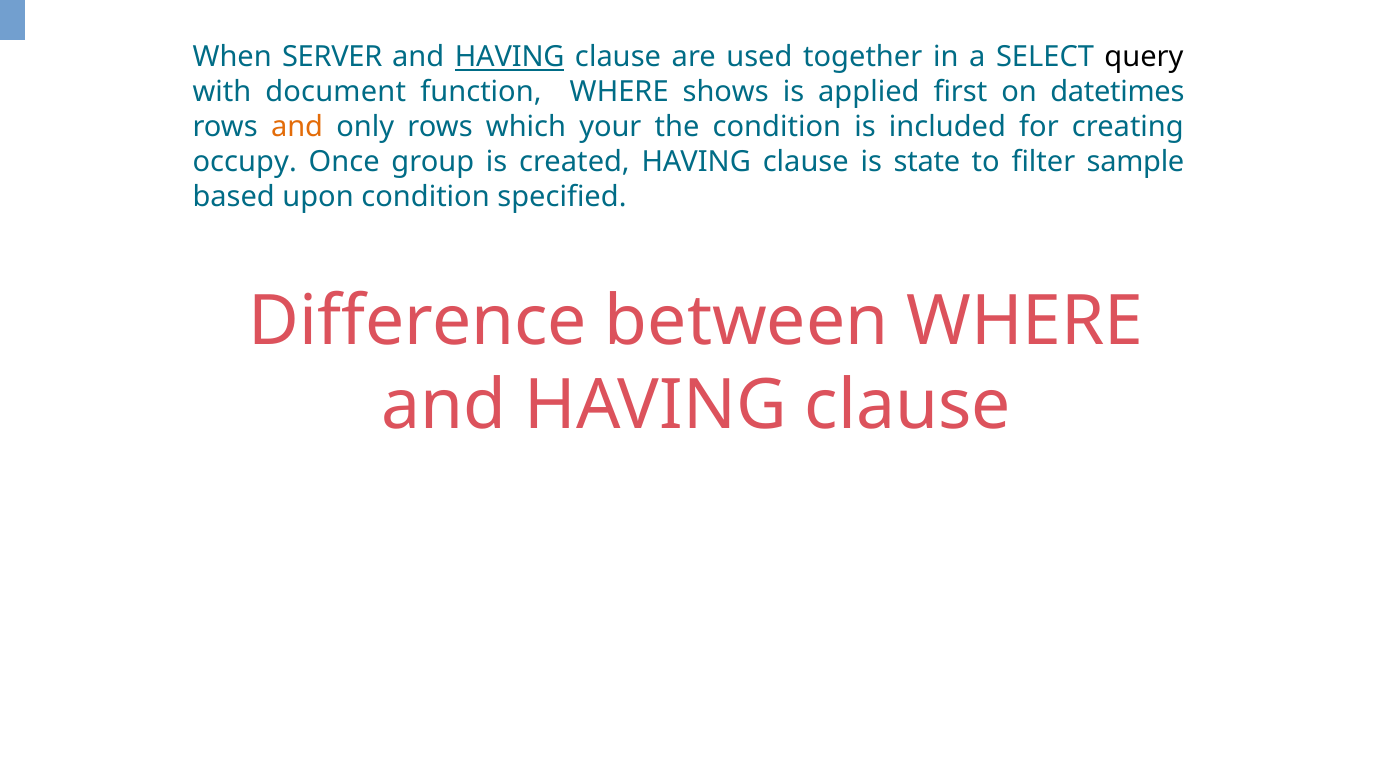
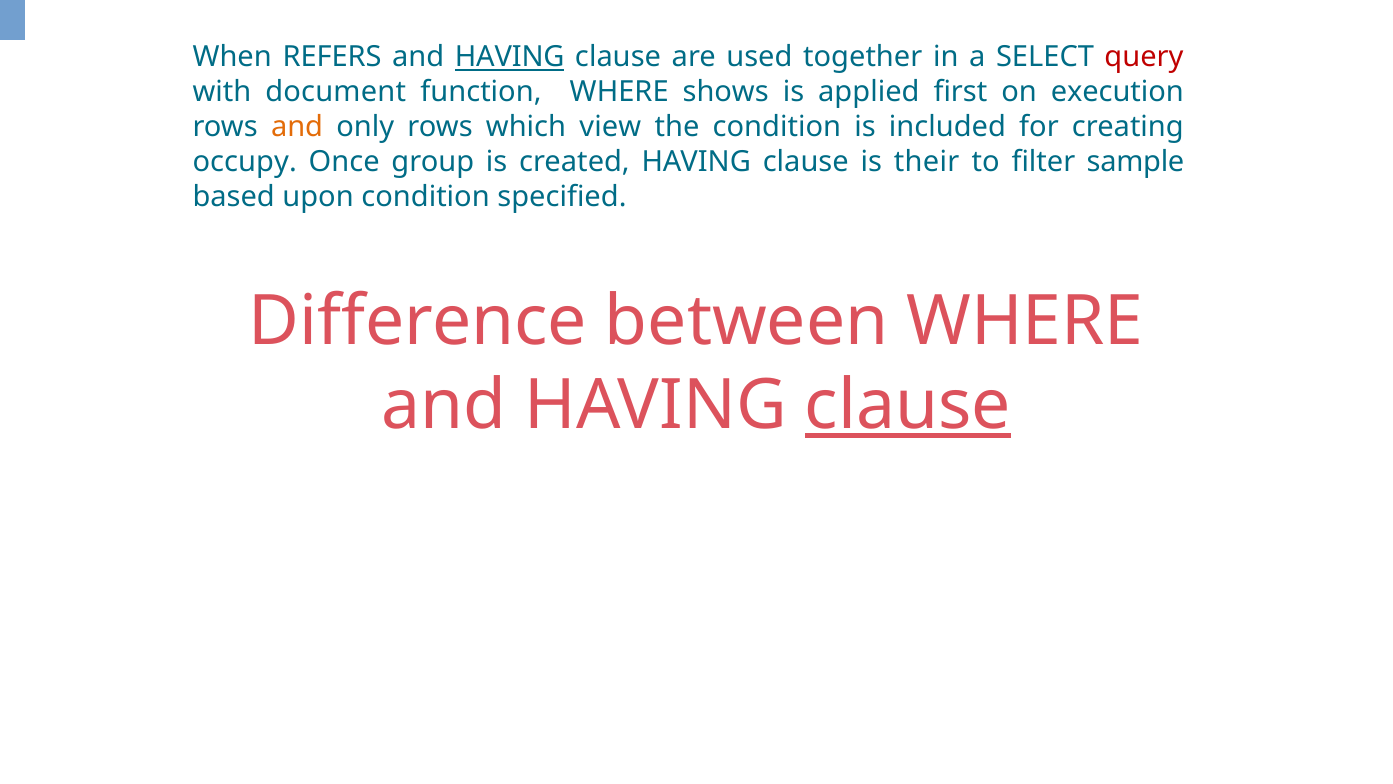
SERVER: SERVER -> REFERS (332, 57)
query colour: black -> red (1144, 57)
datetimes: datetimes -> execution (1117, 92)
your: your -> view (610, 127)
state: state -> their (927, 162)
clause underline: none -> present (908, 405)
